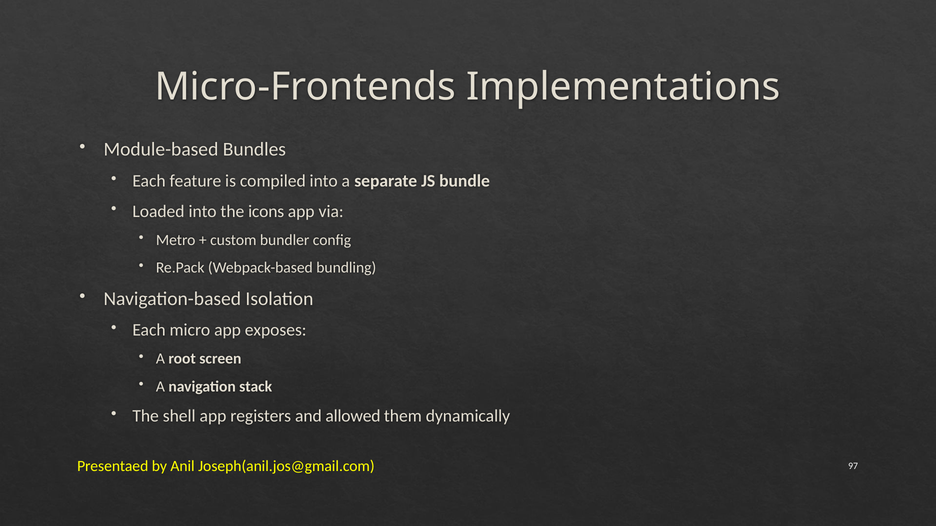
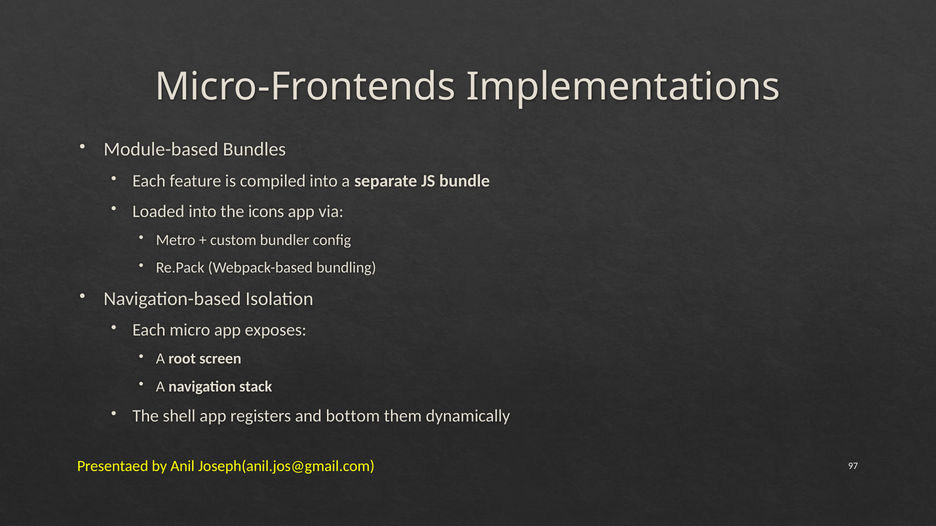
allowed: allowed -> bottom (353, 416)
